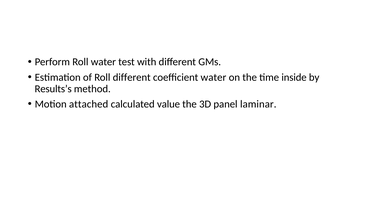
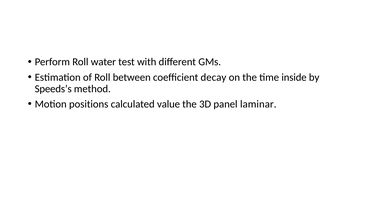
Roll different: different -> between (132, 77)
coefficient water: water -> decay (213, 77)
Results’s: Results’s -> Speeds’s (53, 89)
attached: attached -> positions (89, 104)
